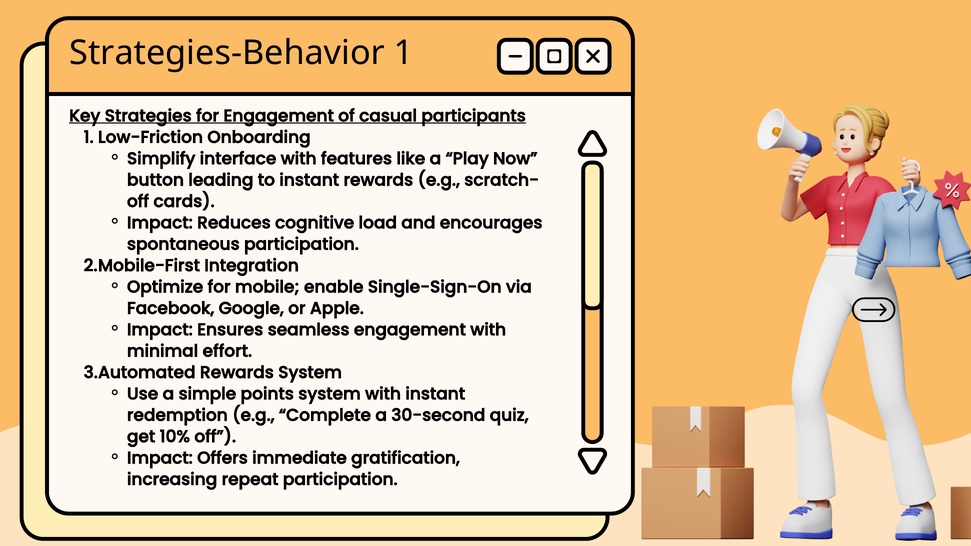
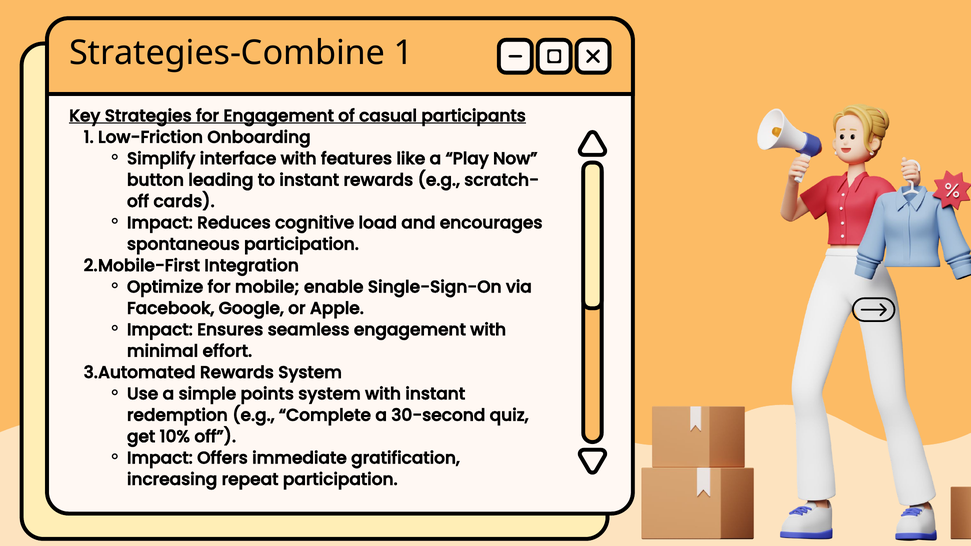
Strategies-Behavior: Strategies-Behavior -> Strategies-Combine (227, 53)
